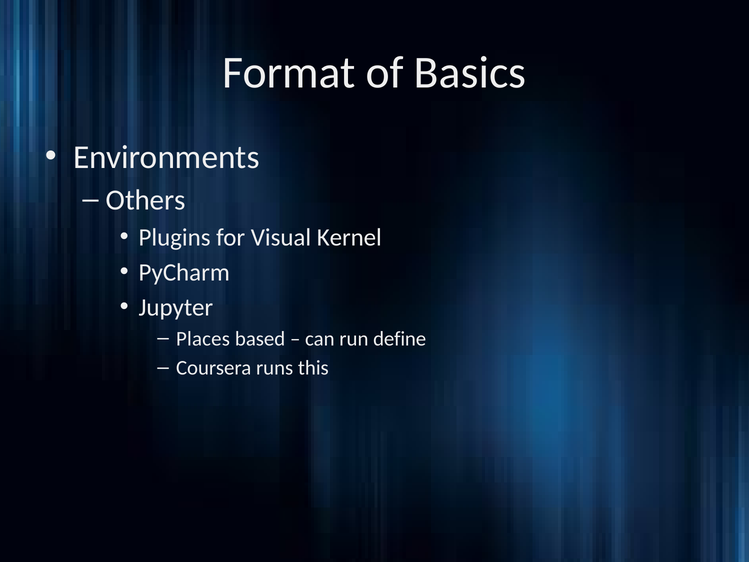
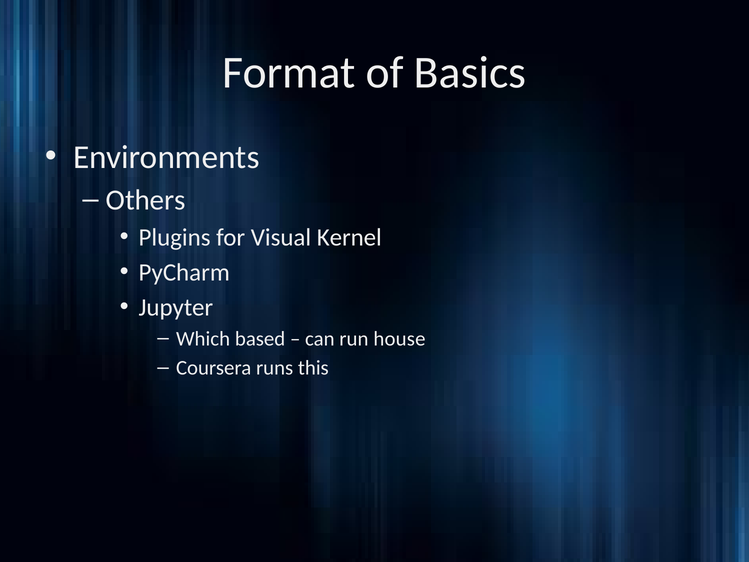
Places: Places -> Which (203, 338)
define: define -> house (399, 338)
